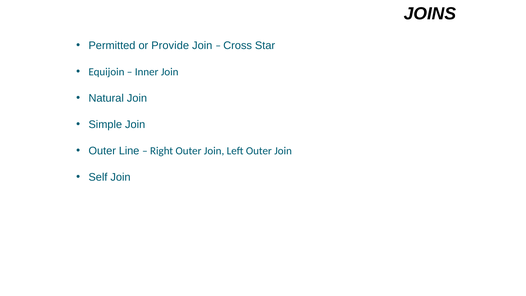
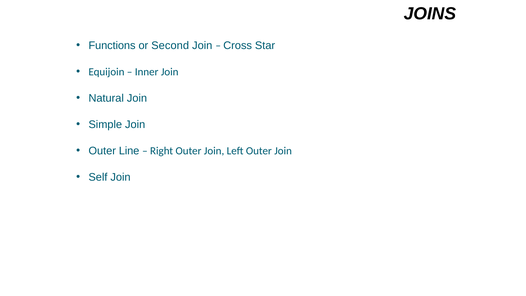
Permitted: Permitted -> Functions (112, 45)
Provide: Provide -> Second (170, 45)
